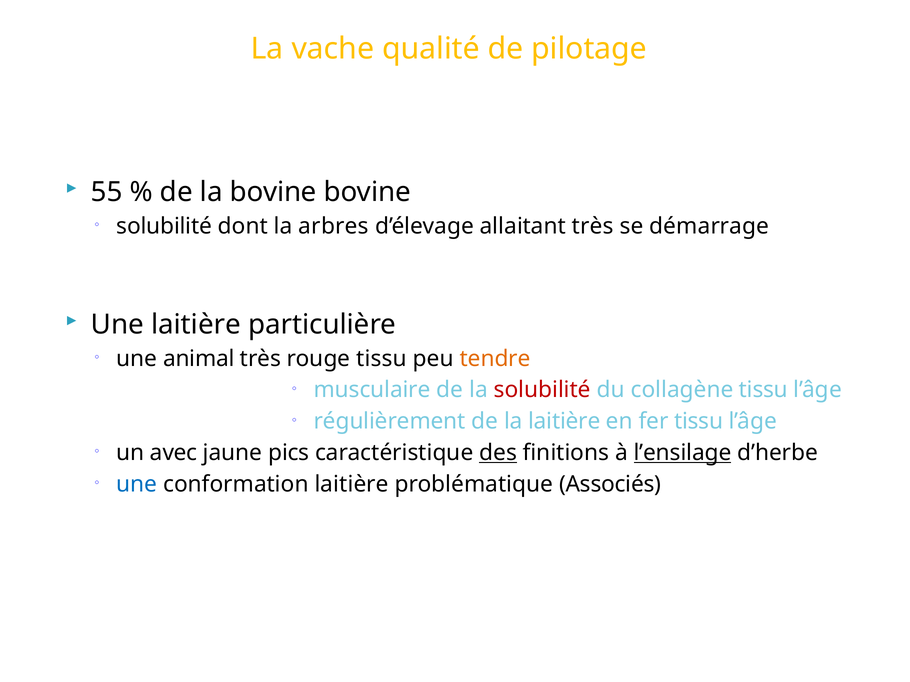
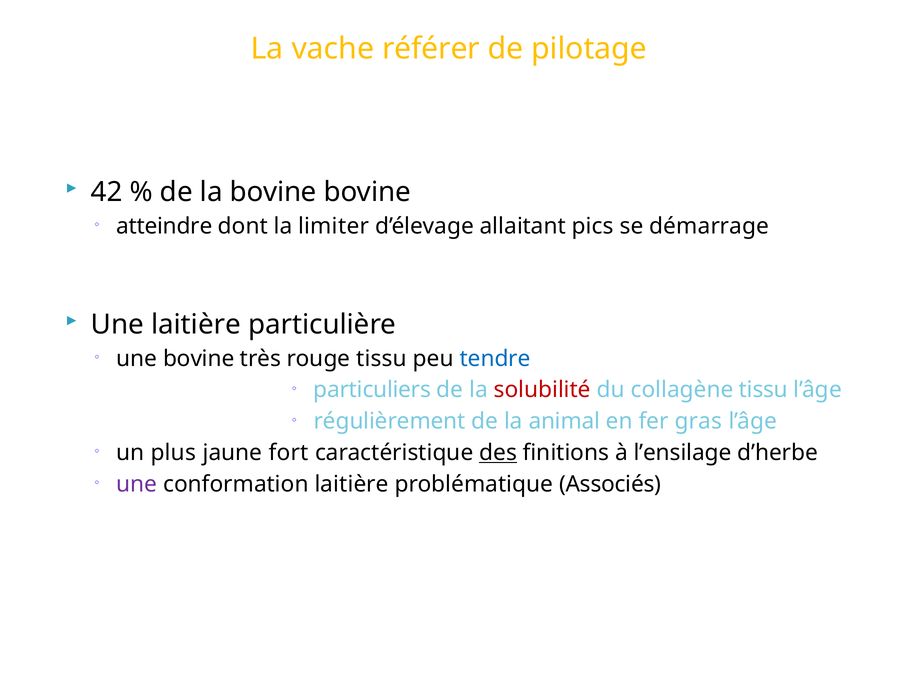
qualité: qualité -> référer (431, 49)
55: 55 -> 42 (107, 192)
solubilité: solubilité -> atteindre (164, 226)
arbres: arbres -> limiter (334, 226)
allaitant très: très -> pics (593, 226)
une animal: animal -> bovine (199, 359)
tendre colour: orange -> blue (495, 359)
musculaire: musculaire -> particuliers (372, 390)
la laitière: laitière -> animal (564, 422)
fer tissu: tissu -> gras (698, 422)
avec: avec -> plus (173, 453)
pics: pics -> fort (289, 453)
l’ensilage underline: present -> none (683, 453)
une colour: blue -> purple (137, 484)
